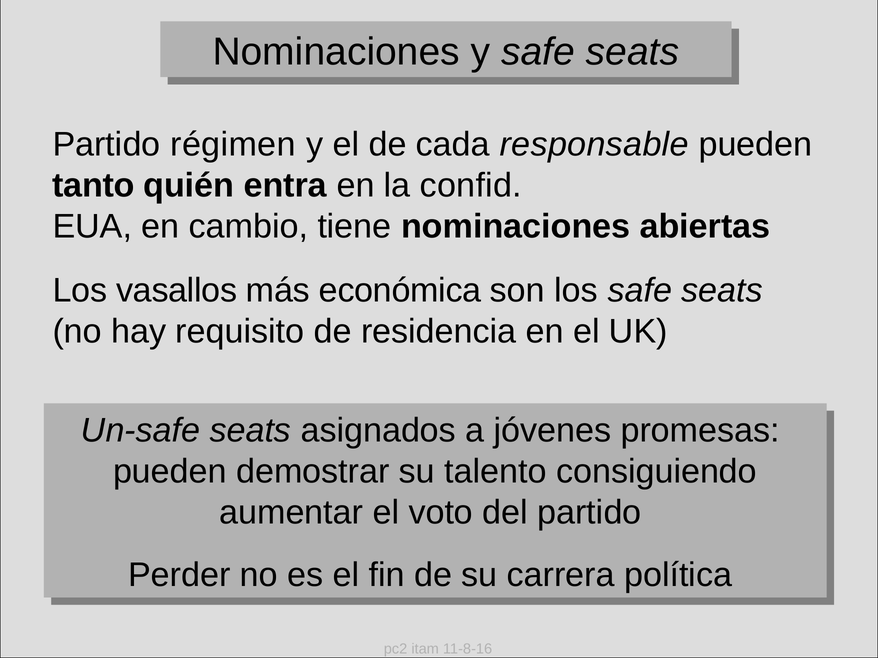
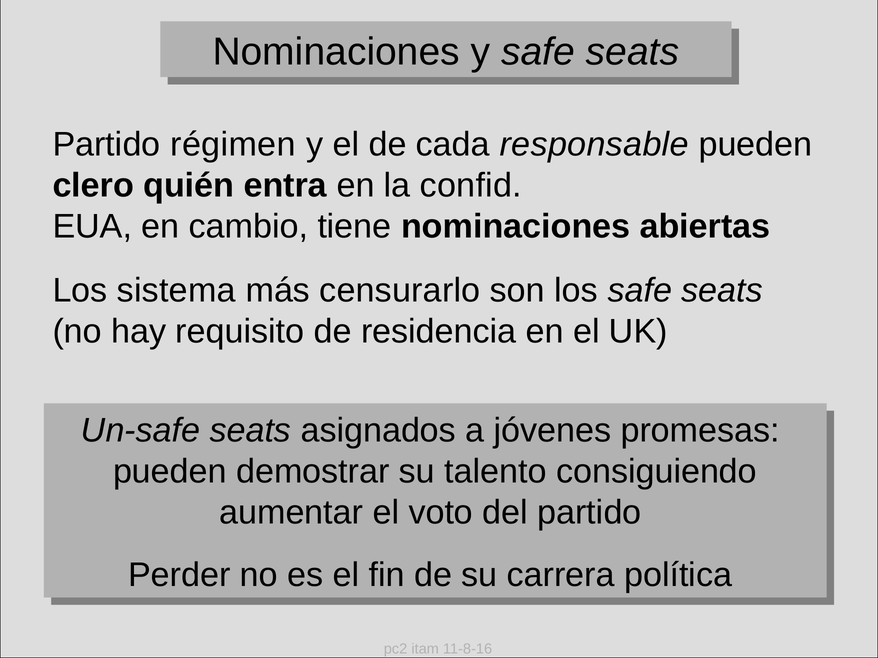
tanto: tanto -> clero (93, 185)
vasallos: vasallos -> sistema (176, 291)
económica: económica -> censurarlo (400, 291)
